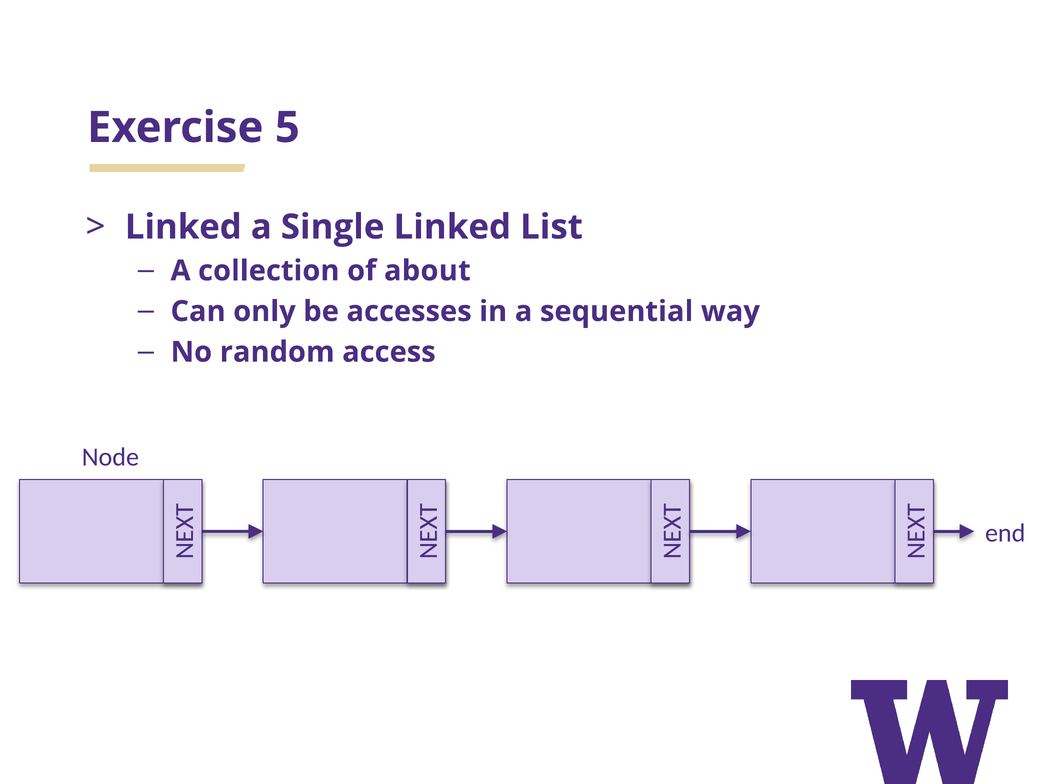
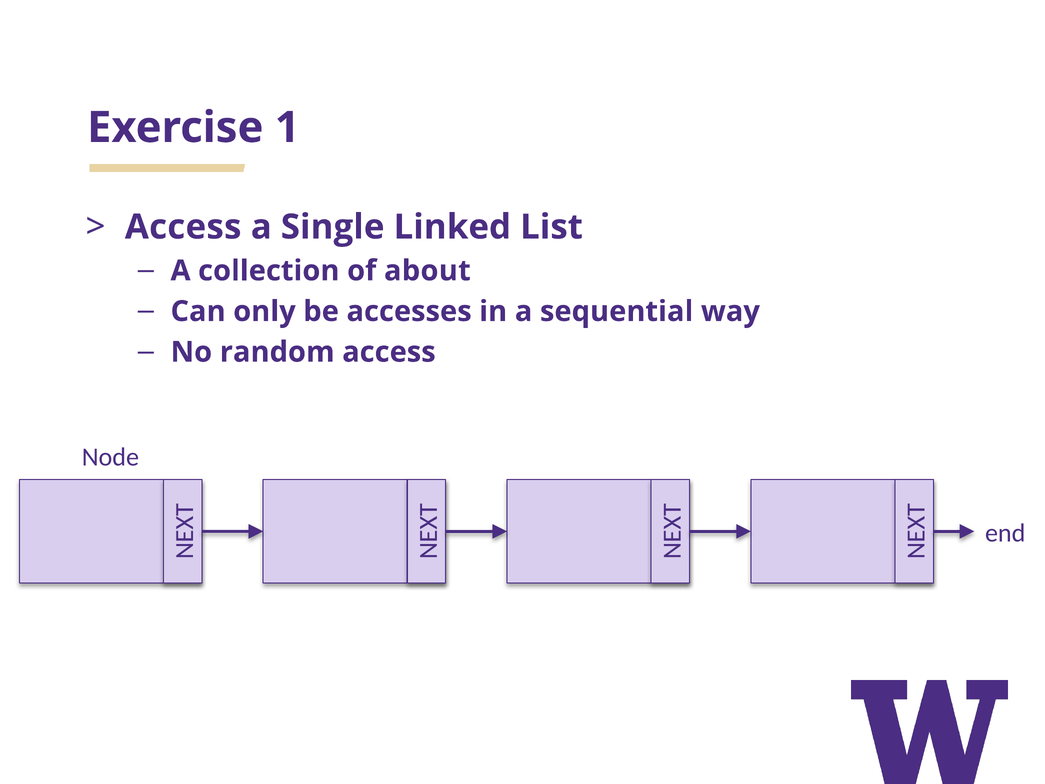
5: 5 -> 1 (287, 128)
Linked: Linked -> Access (183, 227)
